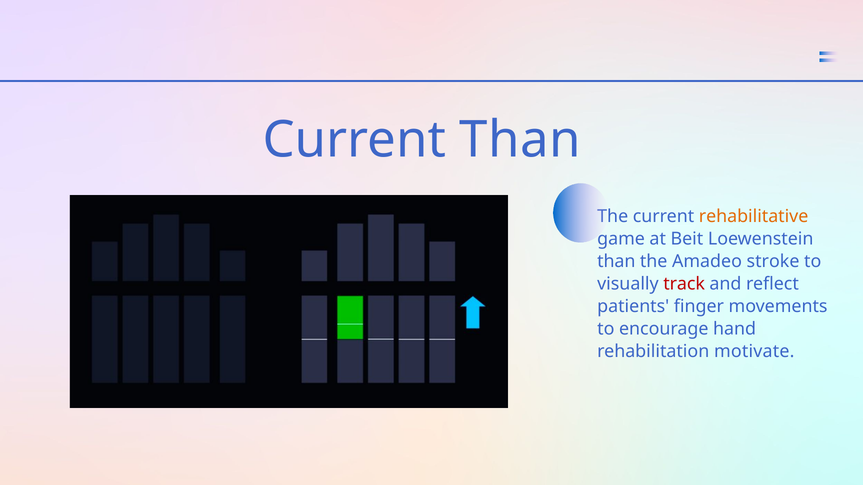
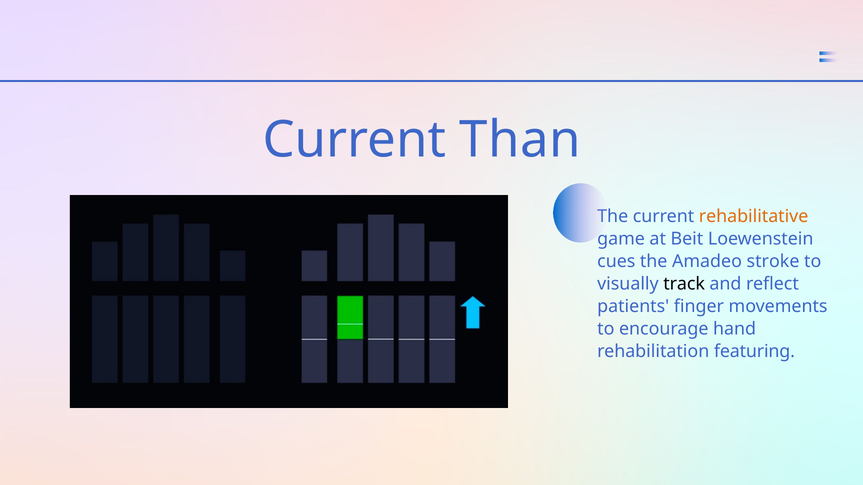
than: than -> cues (616, 262)
track colour: red -> black (684, 284)
motivate: motivate -> featuring (754, 352)
